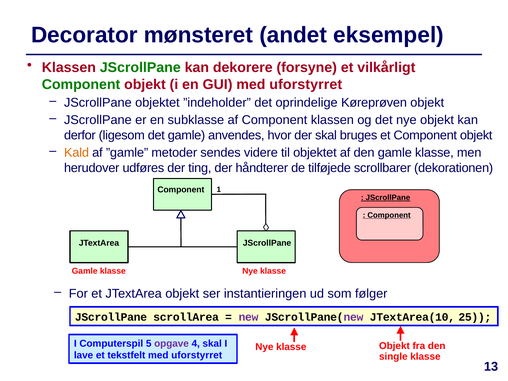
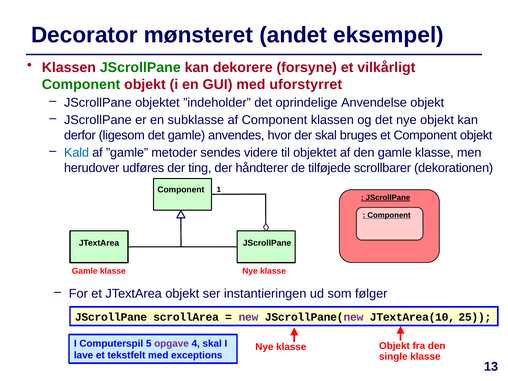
Køreprøven: Køreprøven -> Anvendelse (374, 103)
Kald colour: orange -> blue (77, 153)
tekstfelt med uforstyrret: uforstyrret -> exceptions (197, 355)
